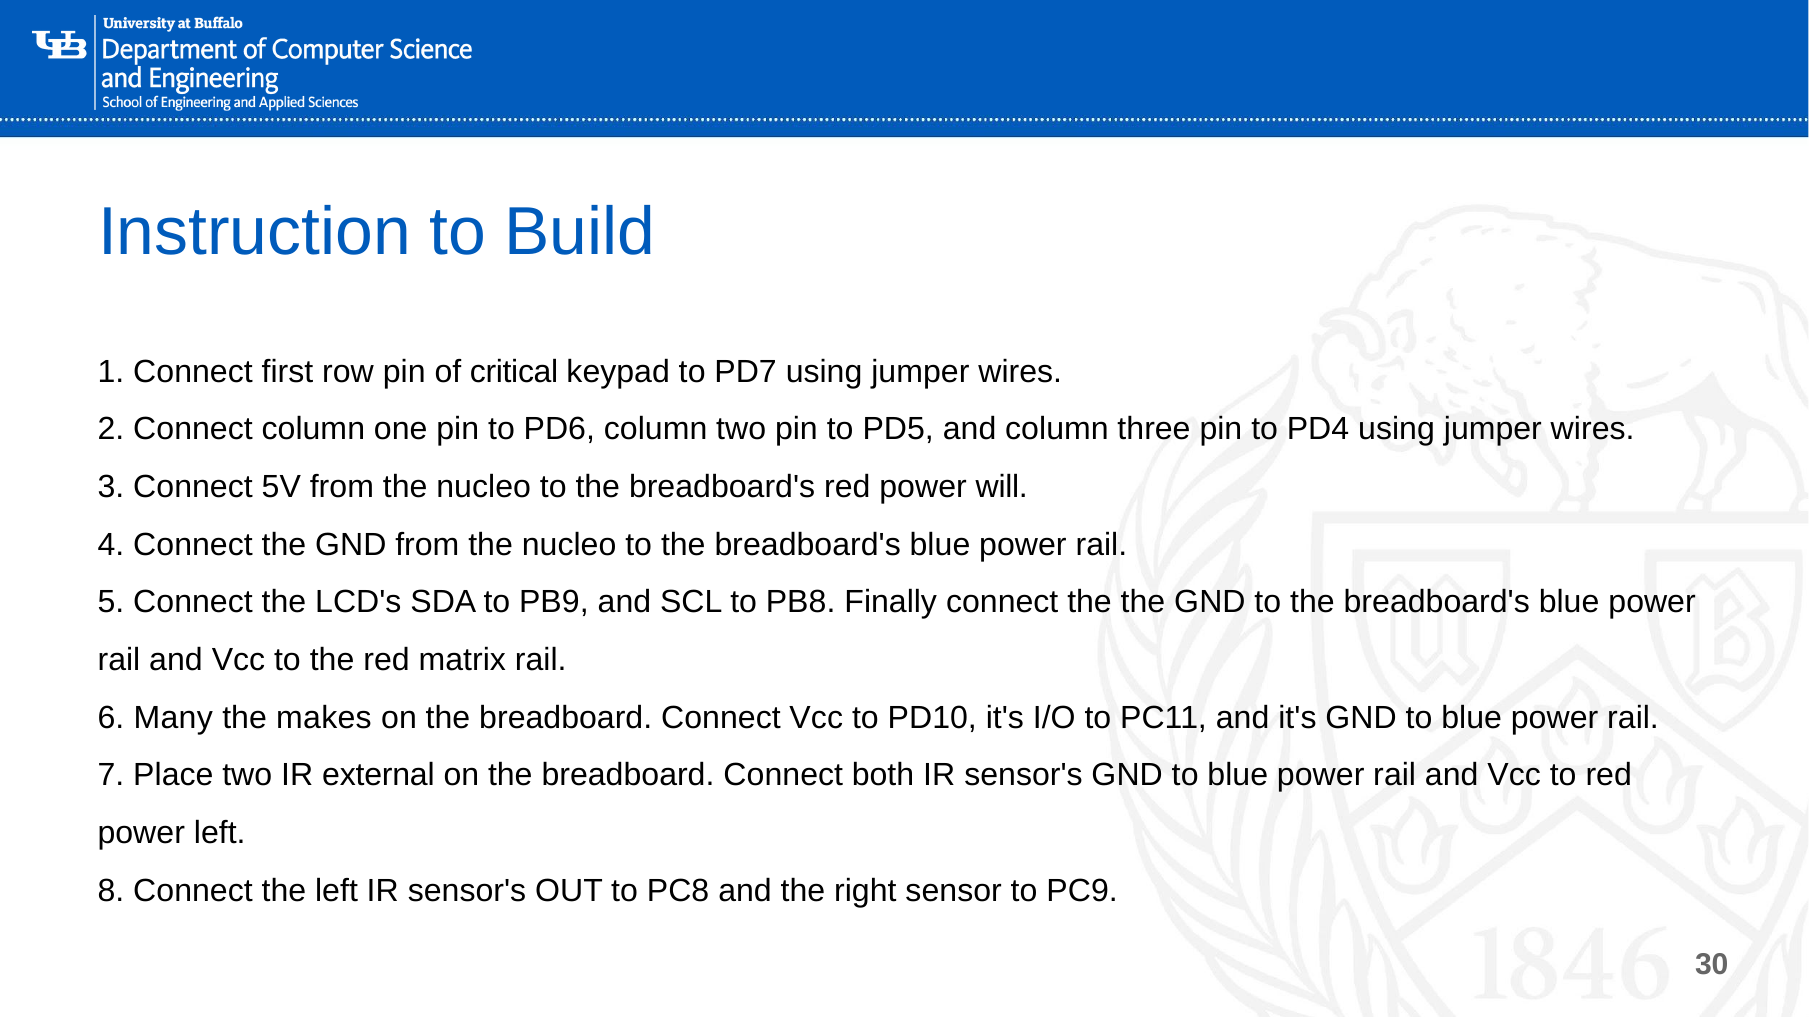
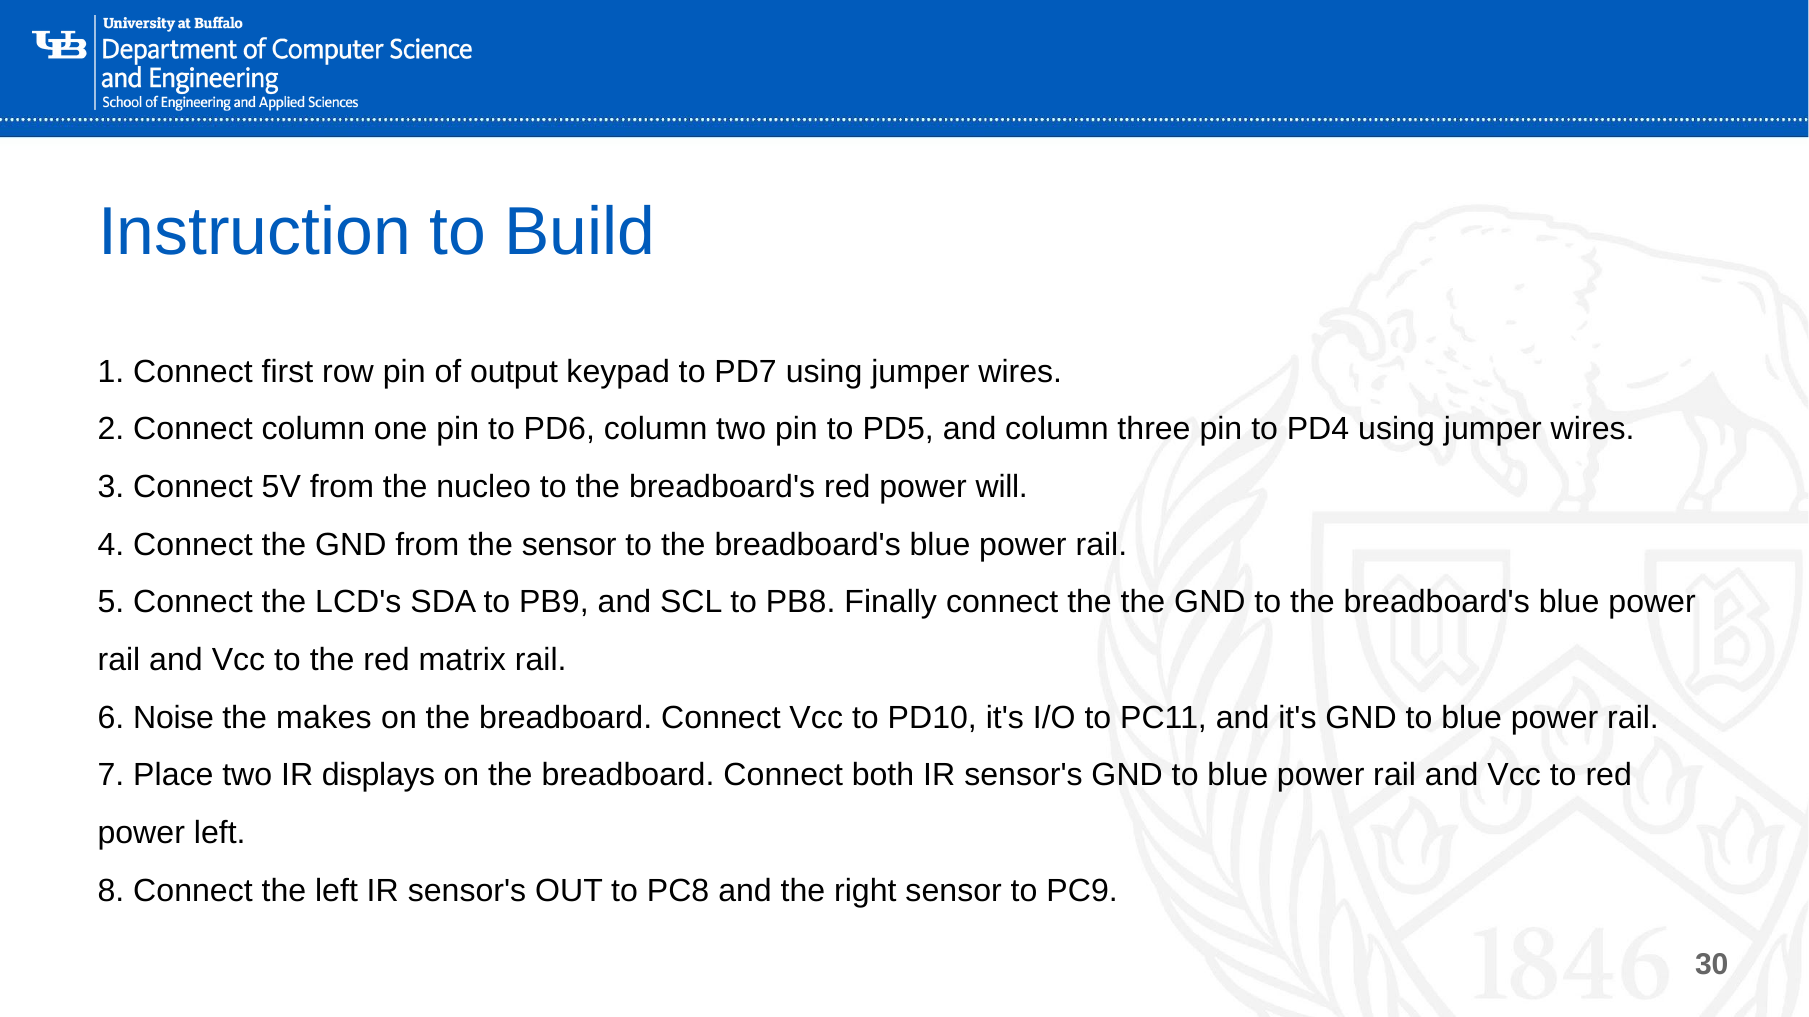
critical: critical -> output (514, 372)
GND from the nucleo: nucleo -> sensor (569, 545)
Many: Many -> Noise (174, 718)
external: external -> displays (379, 776)
